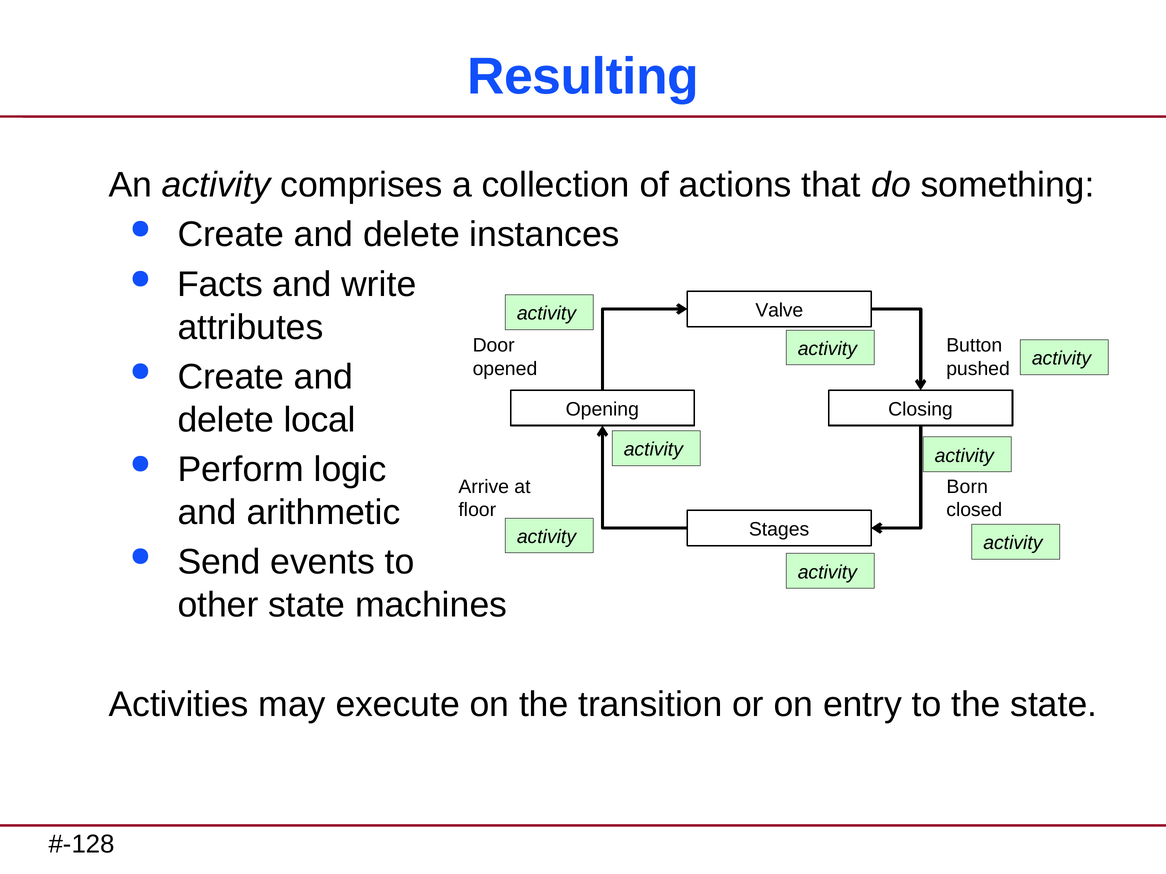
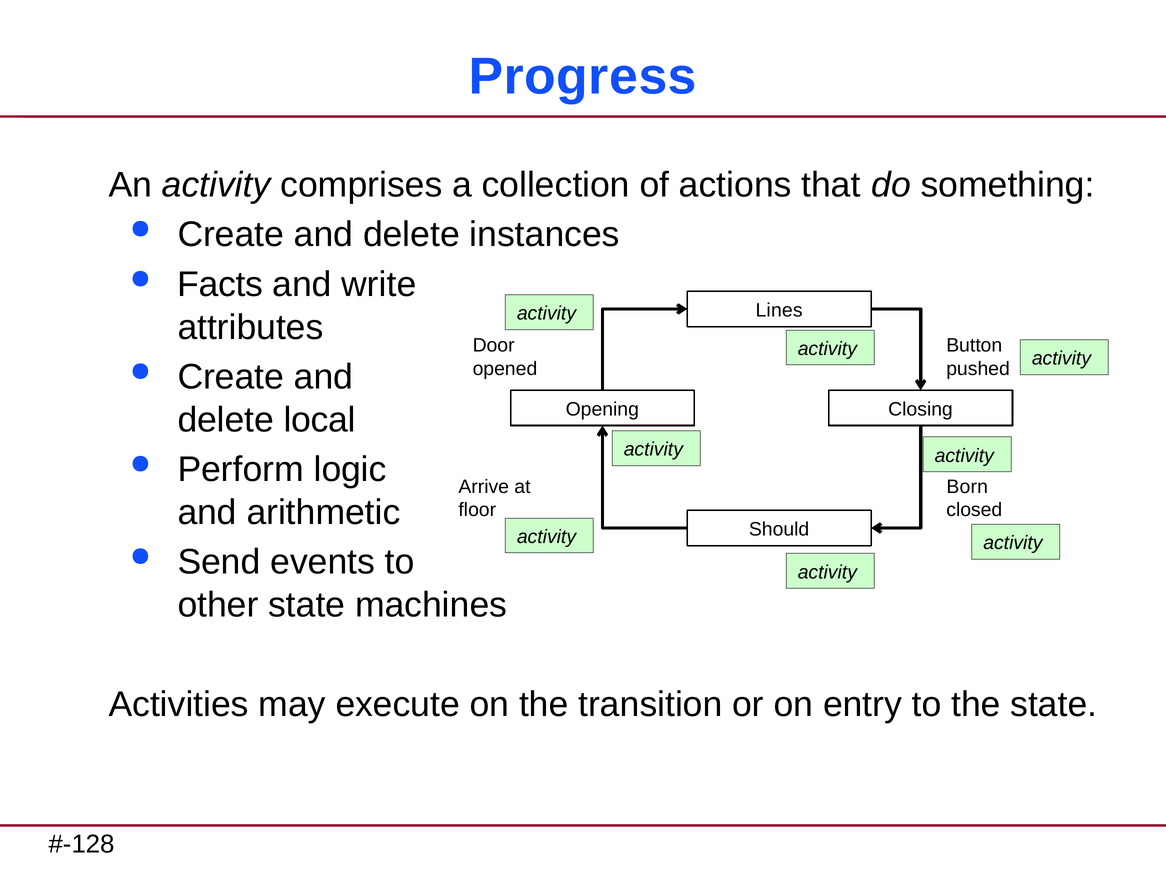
Resulting: Resulting -> Progress (583, 76)
Valve: Valve -> Lines (779, 310)
Stages: Stages -> Should (779, 530)
